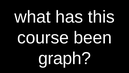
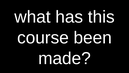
graph: graph -> made (64, 58)
